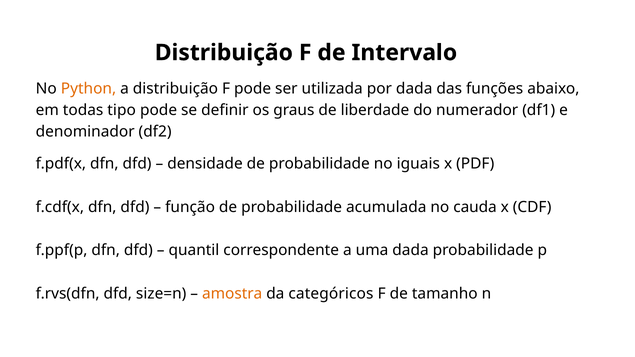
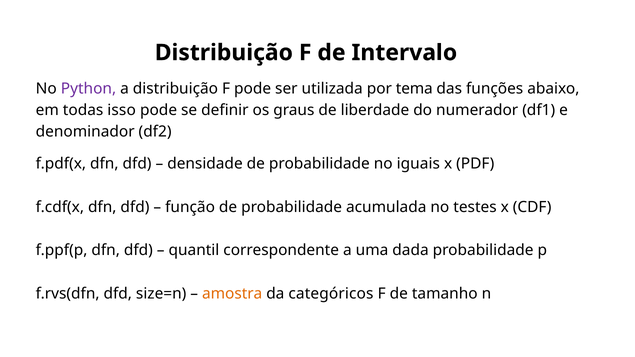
Python colour: orange -> purple (88, 89)
por dada: dada -> tema (414, 89)
tipo: tipo -> isso (122, 110)
cauda: cauda -> testes (475, 207)
